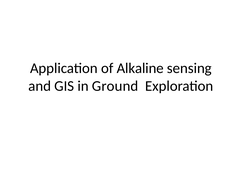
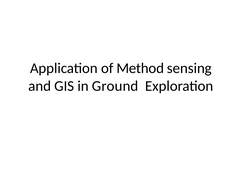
Alkaline: Alkaline -> Method (140, 68)
